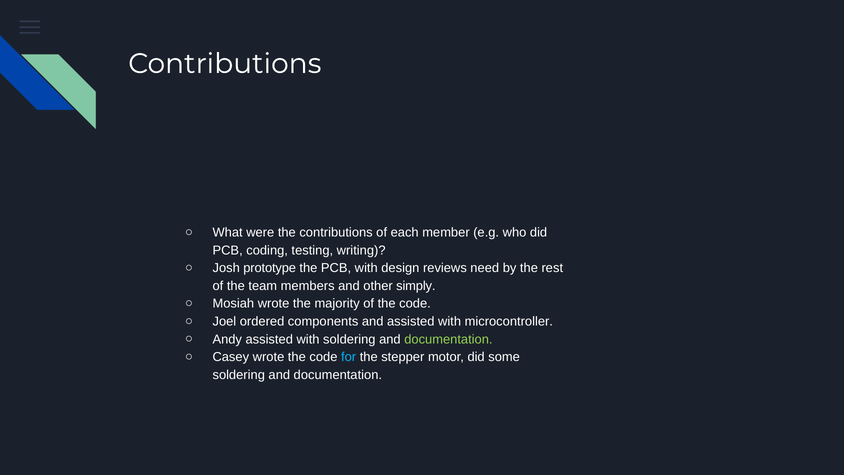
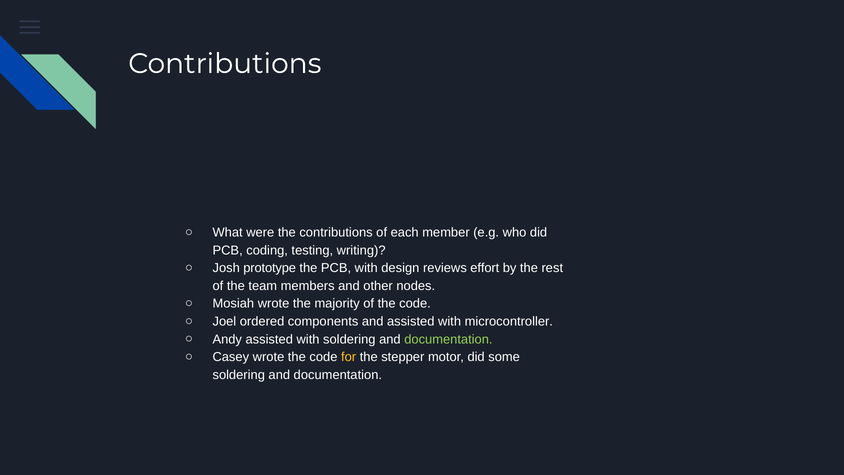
need: need -> effort (485, 268)
simply: simply -> nodes (416, 286)
for colour: light blue -> yellow (349, 357)
